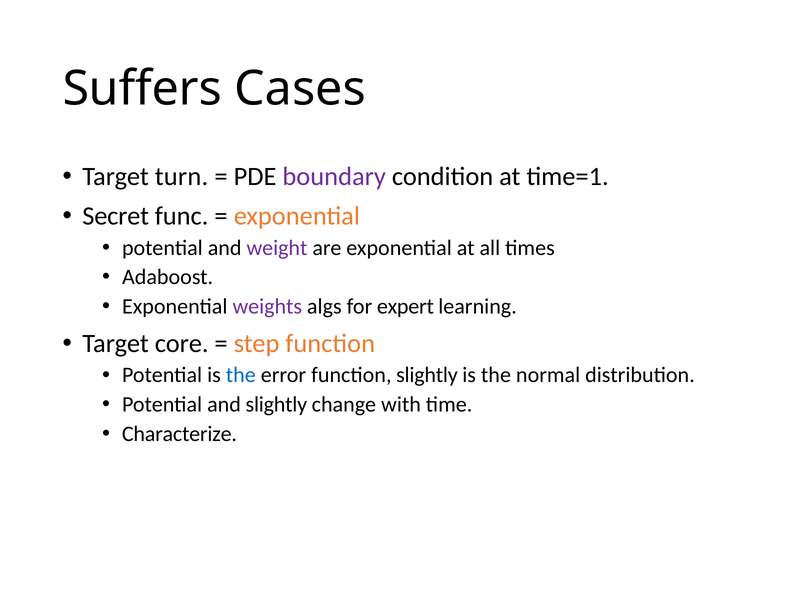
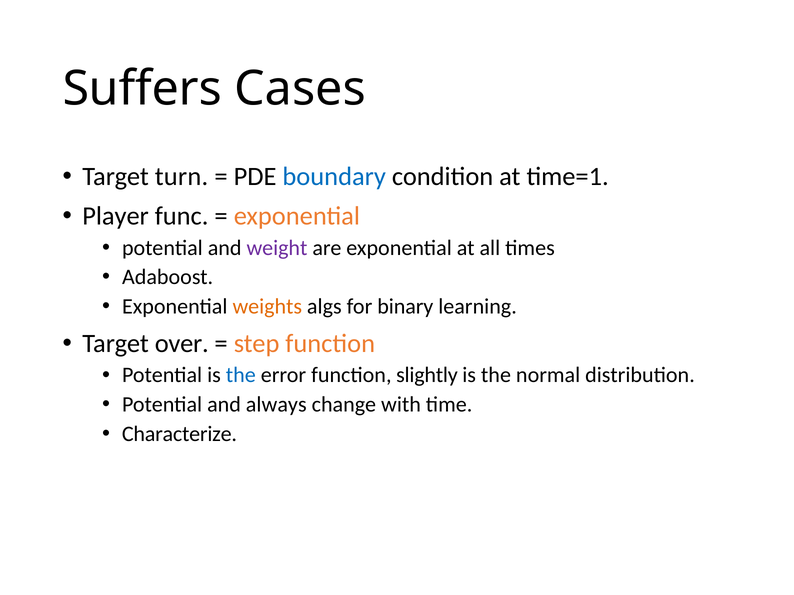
boundary colour: purple -> blue (334, 177)
Secret: Secret -> Player (116, 216)
weights colour: purple -> orange (267, 307)
expert: expert -> binary (405, 307)
core: core -> over (182, 344)
and slightly: slightly -> always (276, 405)
